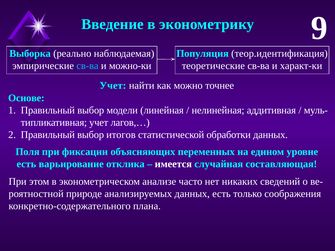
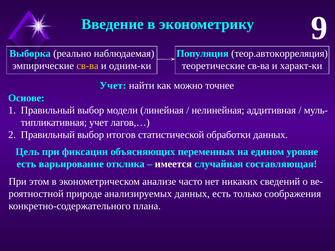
теор.идентификация: теор.идентификация -> теор.автокорреляция (279, 54)
св-ва colour: light blue -> yellow (87, 66)
можно-ки: можно-ки -> одним-ки (130, 66)
Поля: Поля -> Цель (27, 152)
